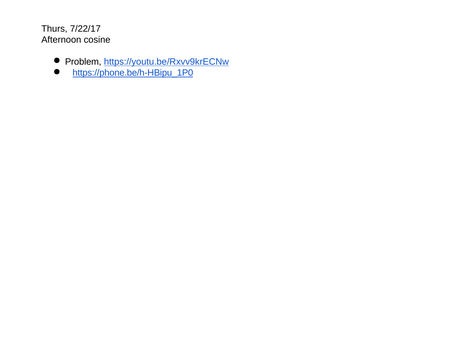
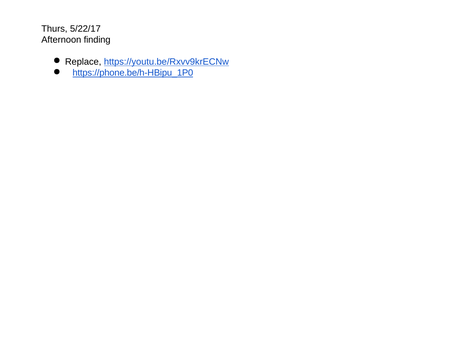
7/22/17: 7/22/17 -> 5/22/17 (85, 29)
cosine: cosine -> finding (97, 40)
Problem: Problem -> Replace (83, 62)
